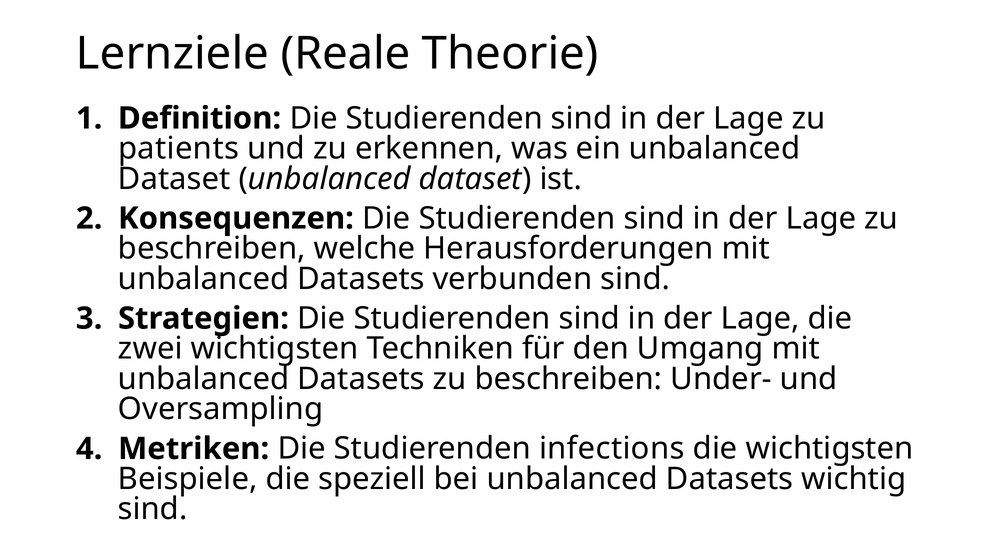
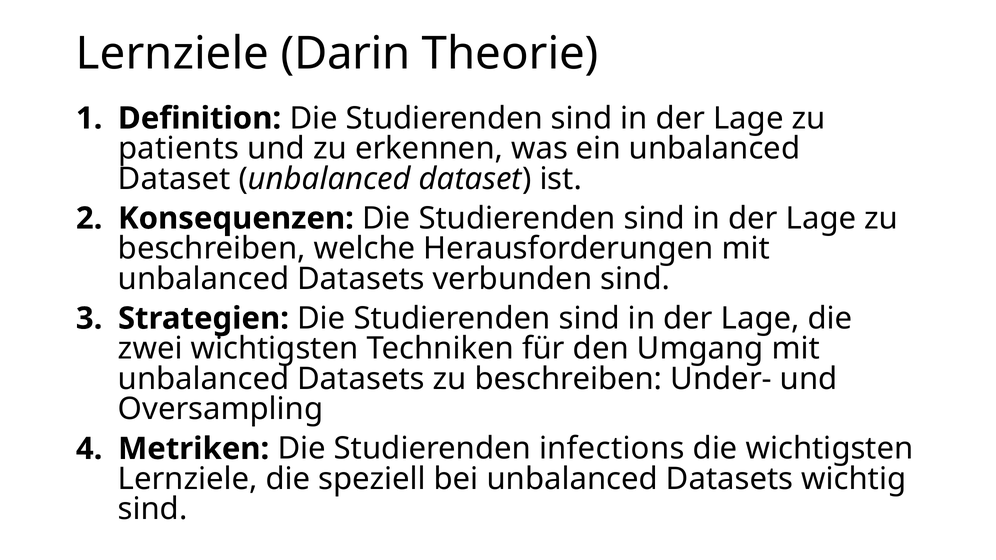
Reale: Reale -> Darin (346, 54)
Beispiele: Beispiele -> Lernziele (188, 479)
